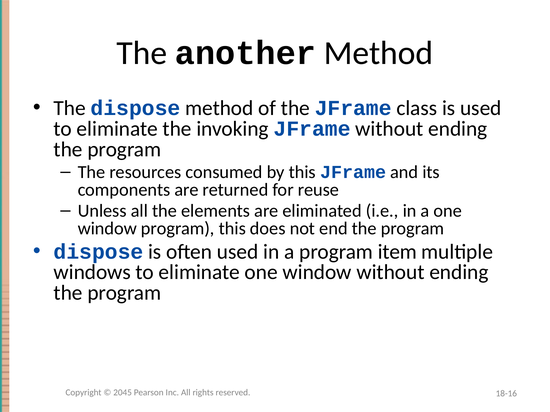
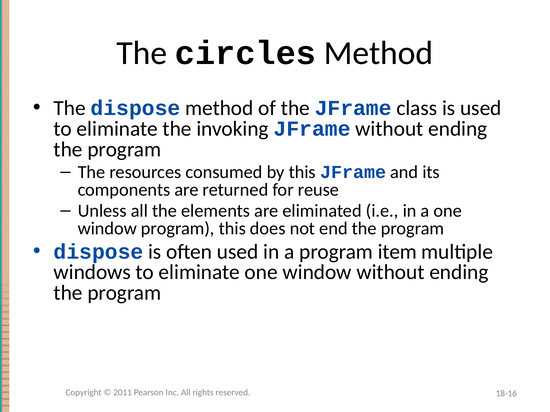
another: another -> circles (246, 53)
2045: 2045 -> 2011 (123, 393)
